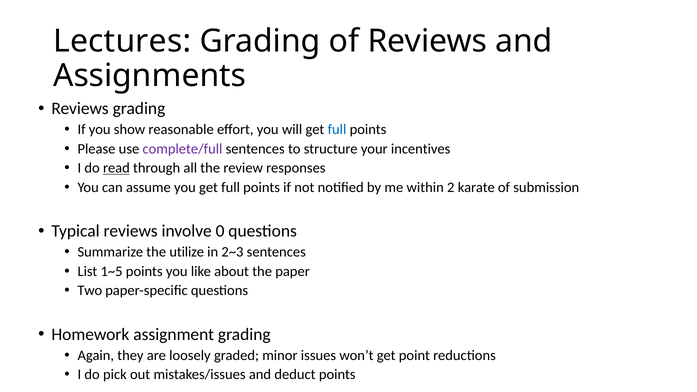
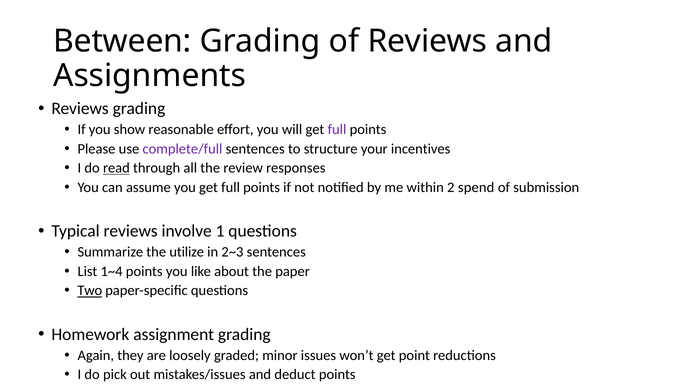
Lectures: Lectures -> Between (122, 41)
full colour: blue -> purple (337, 129)
karate: karate -> spend (476, 187)
0: 0 -> 1 (220, 231)
1~5: 1~5 -> 1~4 (112, 271)
Two underline: none -> present (90, 291)
